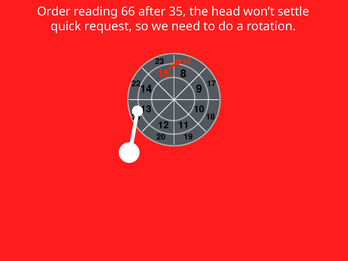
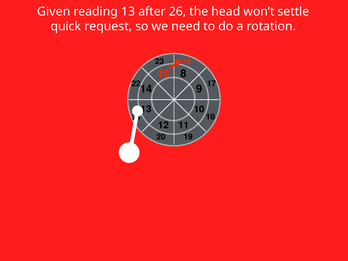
Order: Order -> Given (54, 12)
reading 66: 66 -> 13 (128, 12)
35: 35 -> 26 (178, 12)
